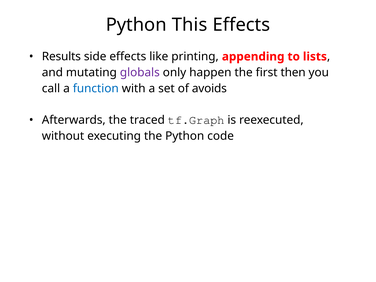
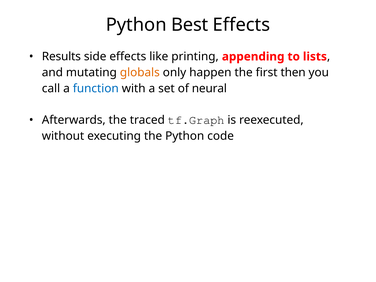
This: This -> Best (190, 25)
globals colour: purple -> orange (140, 73)
avoids: avoids -> neural (209, 89)
